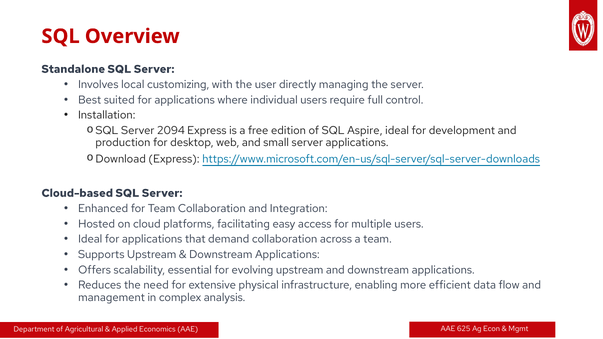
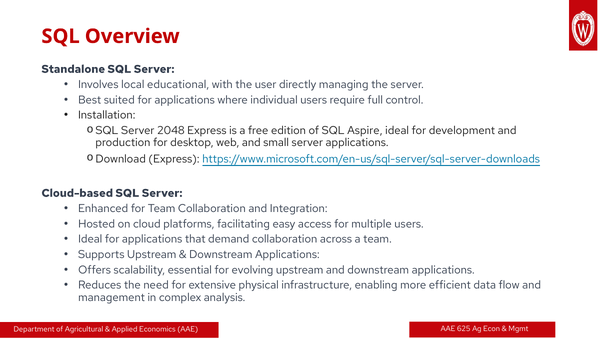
customizing: customizing -> educational (178, 85)
2094: 2094 -> 2048 (171, 131)
